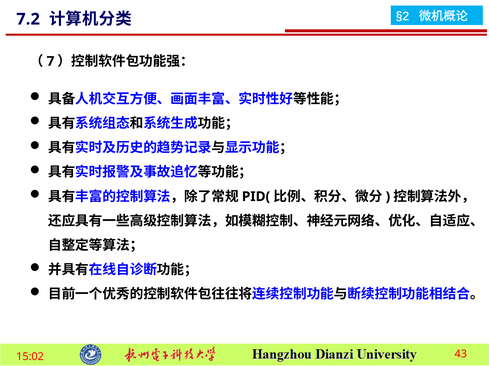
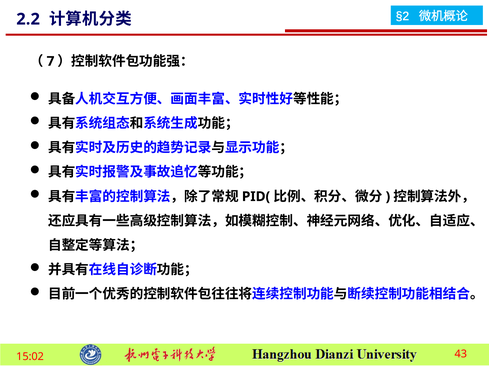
7.2: 7.2 -> 2.2 (28, 19)
